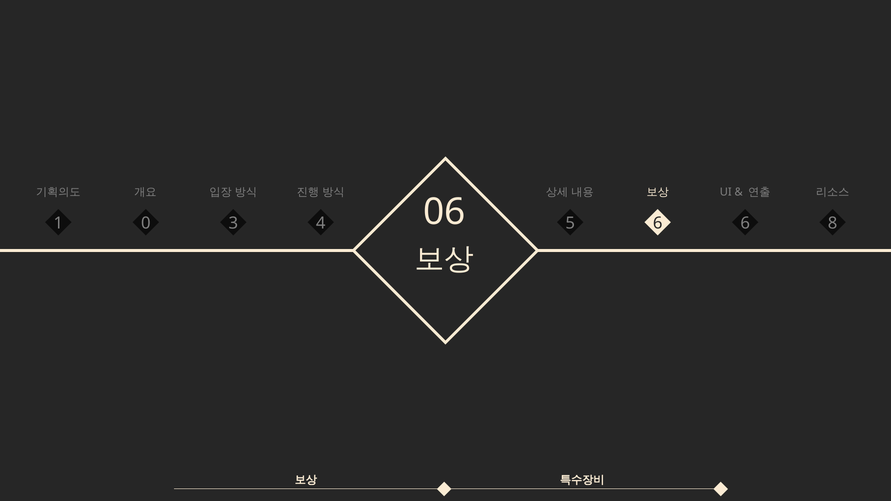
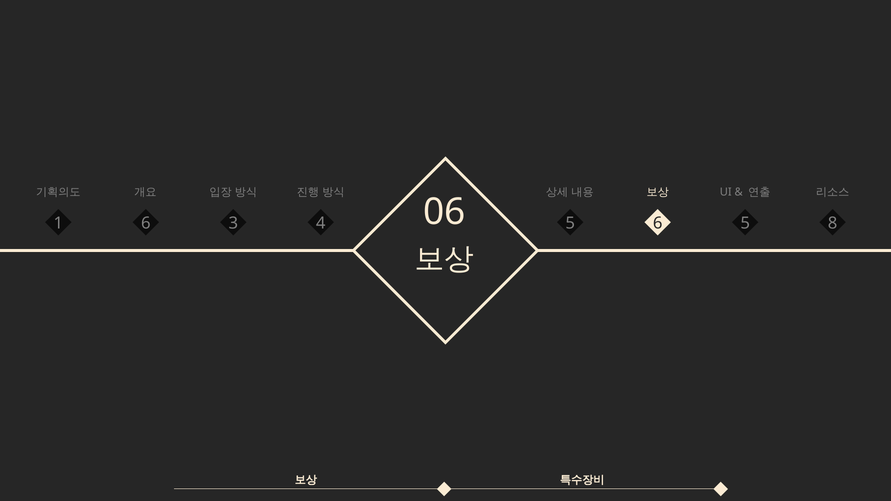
06 6: 6 -> 5 (745, 223)
1 0: 0 -> 6 (146, 223)
